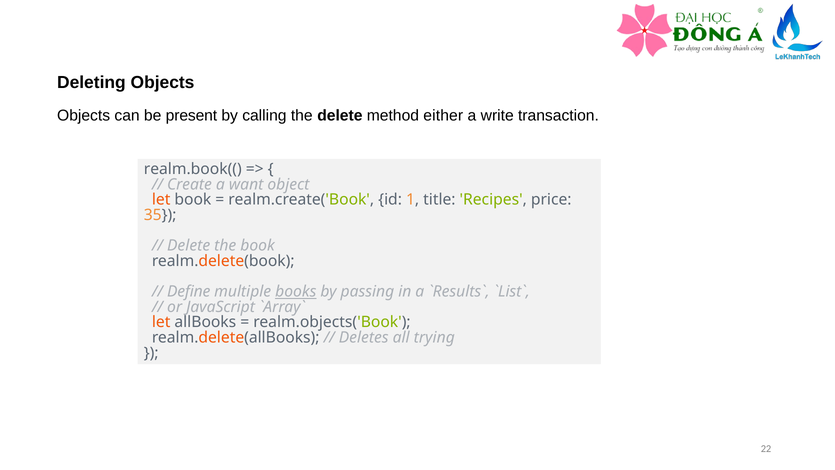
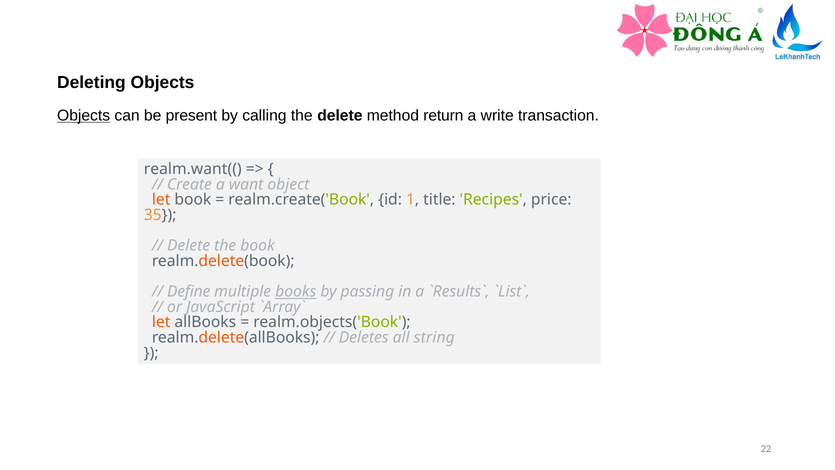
Objects underline: none -> present (84, 115)
either: either -> return (443, 115)
realm.book((: realm.book(( -> realm.want(( (193, 169)
trying: trying -> string (434, 337)
